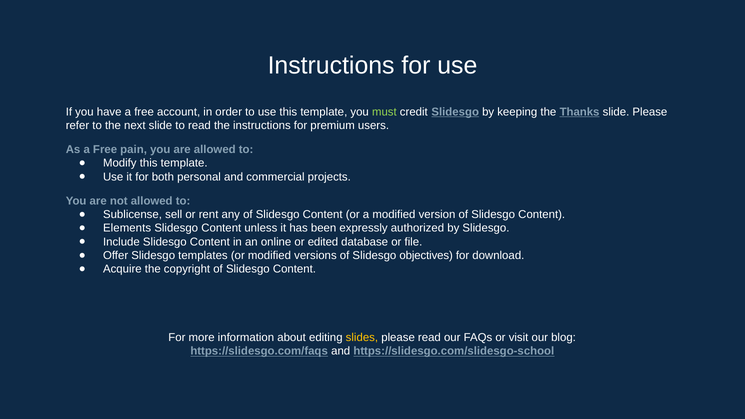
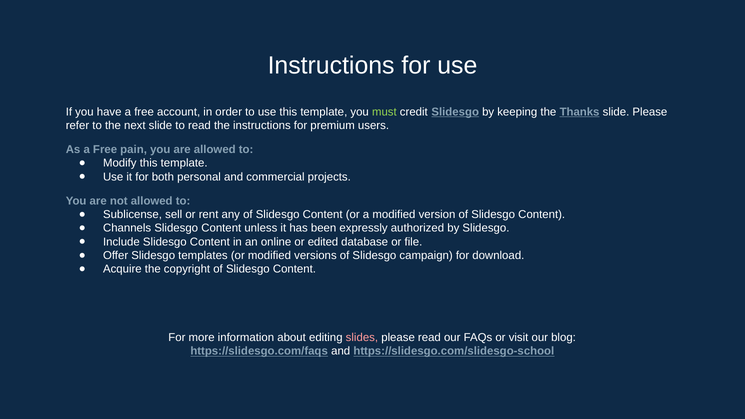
Elements: Elements -> Channels (127, 228)
objectives: objectives -> campaign (426, 256)
slides colour: yellow -> pink (362, 338)
